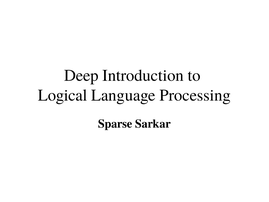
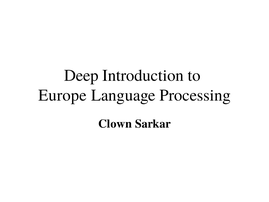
Logical: Logical -> Europe (62, 95)
Sparse: Sparse -> Clown (115, 124)
